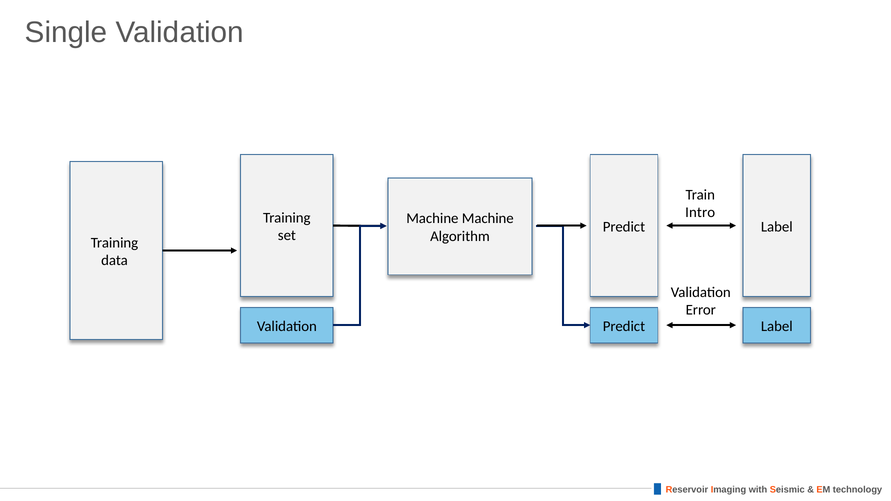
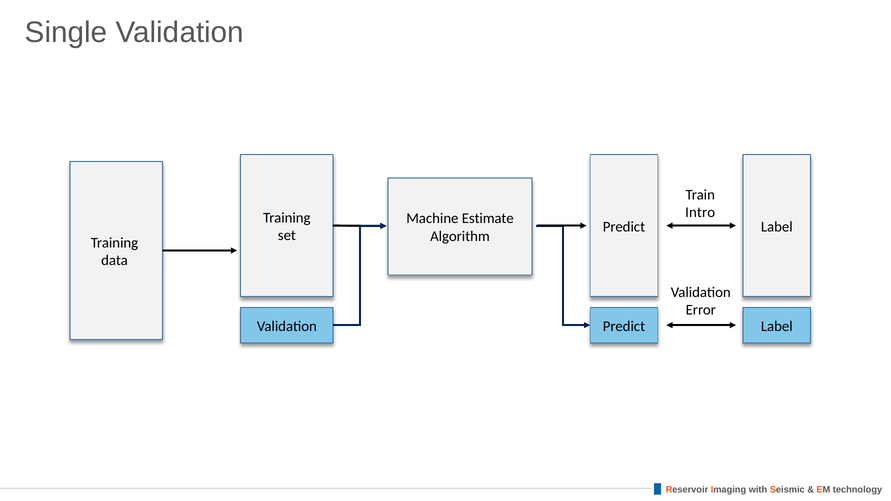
Machine Machine: Machine -> Estimate (488, 219)
